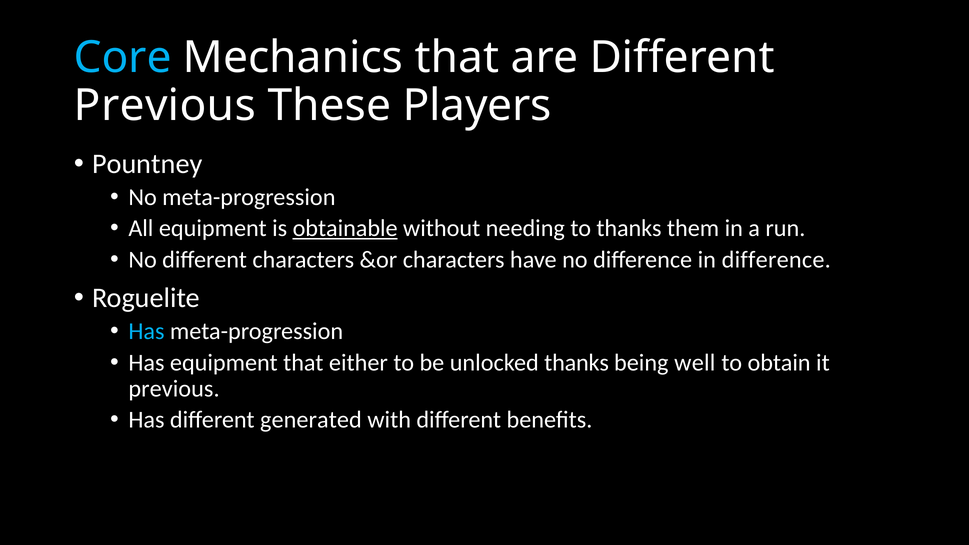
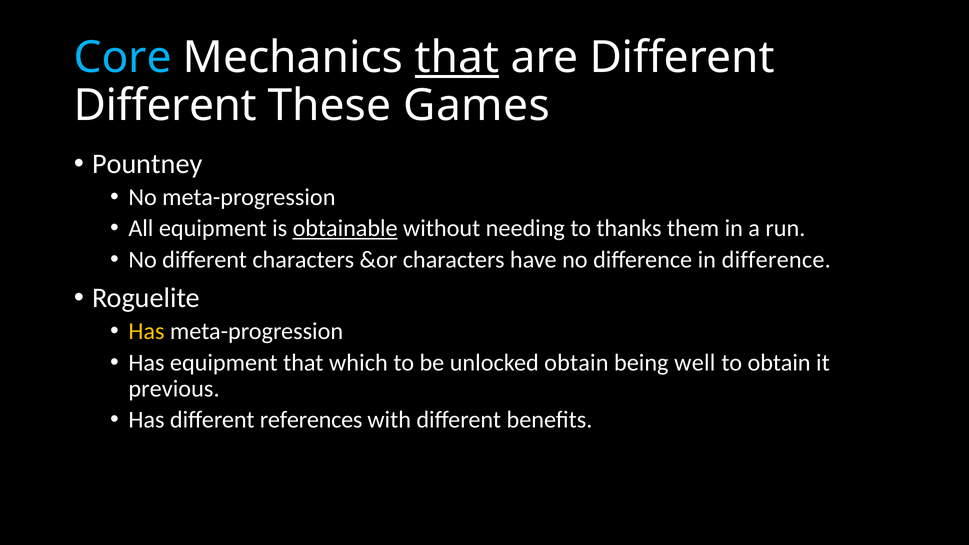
that underline: none -> present (457, 57)
Previous: Previous -> Different (165, 105)
Players: Players -> Games (477, 105)
Has colour: light blue -> yellow (146, 331)
either: either -> which (358, 363)
unlocked thanks: thanks -> obtain (576, 363)
generated: generated -> references (311, 420)
